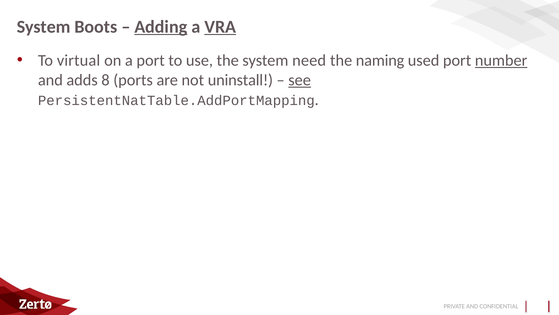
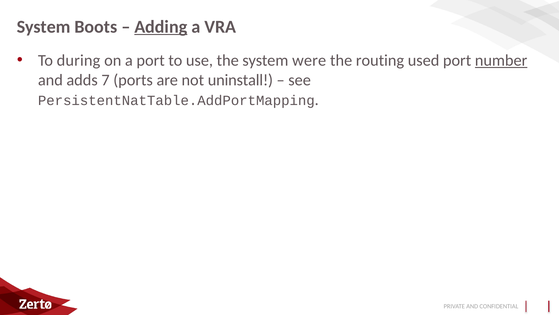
VRA underline: present -> none (220, 27)
virtual: virtual -> during (79, 60)
need: need -> were (309, 60)
naming: naming -> routing (380, 60)
8: 8 -> 7 (106, 80)
see underline: present -> none (300, 80)
